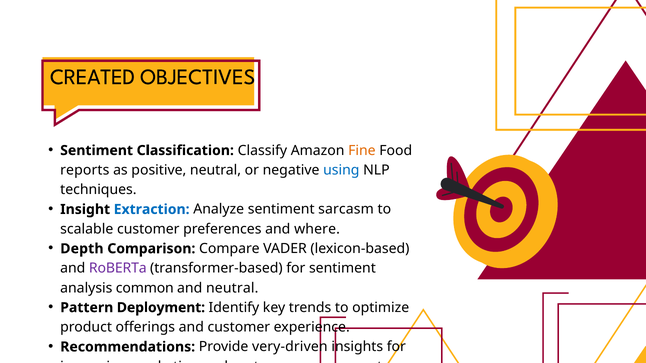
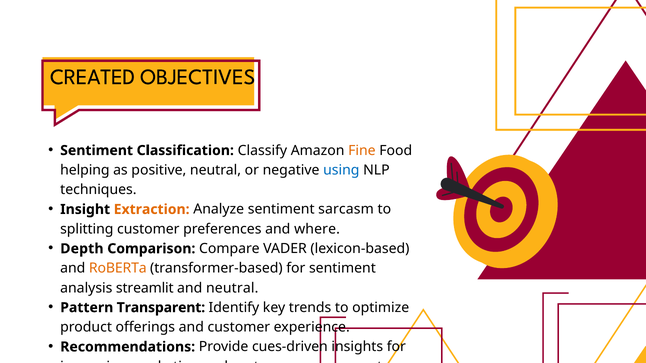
reports: reports -> helping (85, 170)
Extraction colour: blue -> orange (152, 210)
scalable: scalable -> splitting (87, 229)
RoBERTa colour: purple -> orange (118, 269)
common: common -> streamlit (145, 288)
Deployment: Deployment -> Transparent (161, 308)
very-driven: very-driven -> cues-driven (290, 347)
